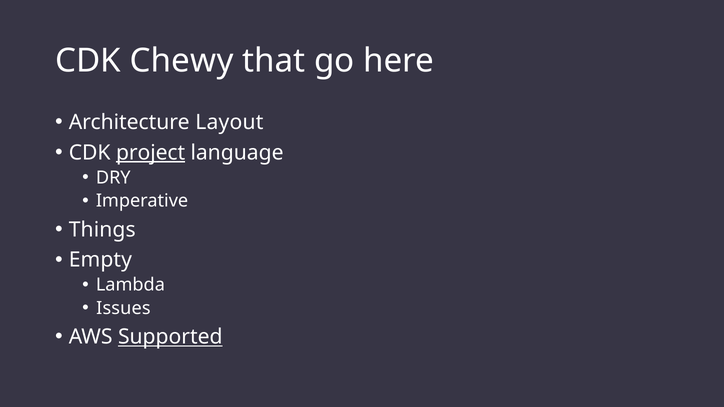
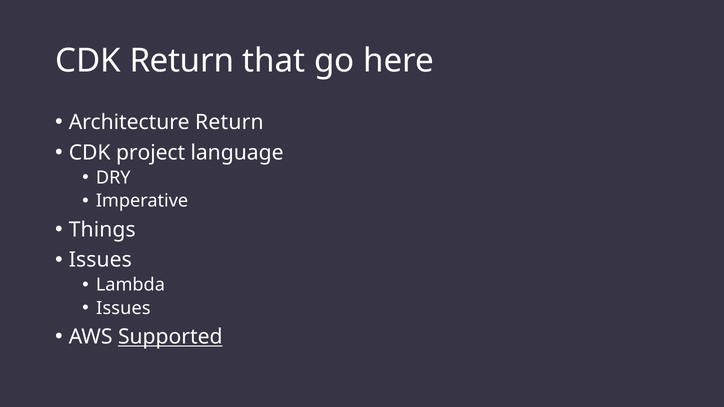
CDK Chewy: Chewy -> Return (182, 61)
Architecture Layout: Layout -> Return (229, 122)
project underline: present -> none (151, 153)
Empty: Empty -> Issues (100, 260)
